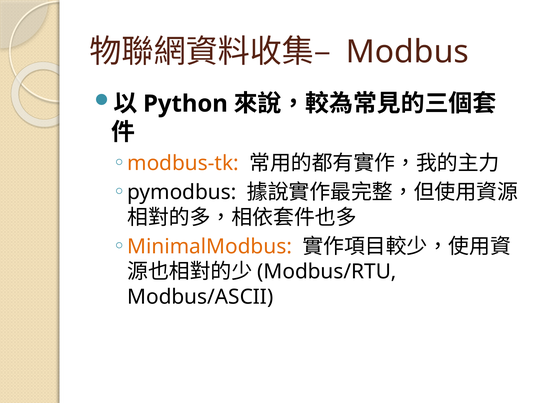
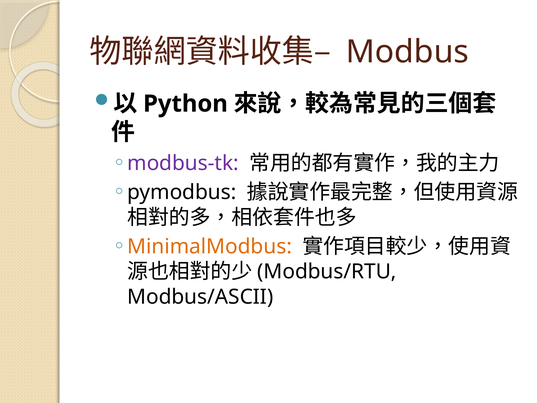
modbus-tk colour: orange -> purple (183, 163)
